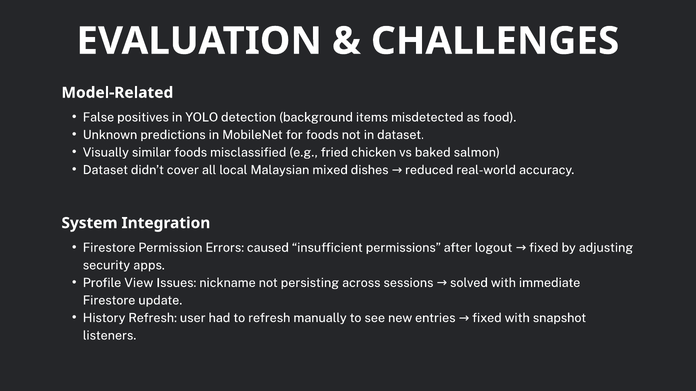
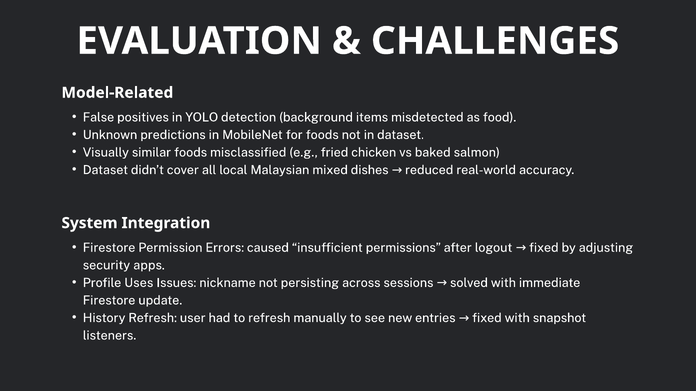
View: View -> Uses (139, 283)
